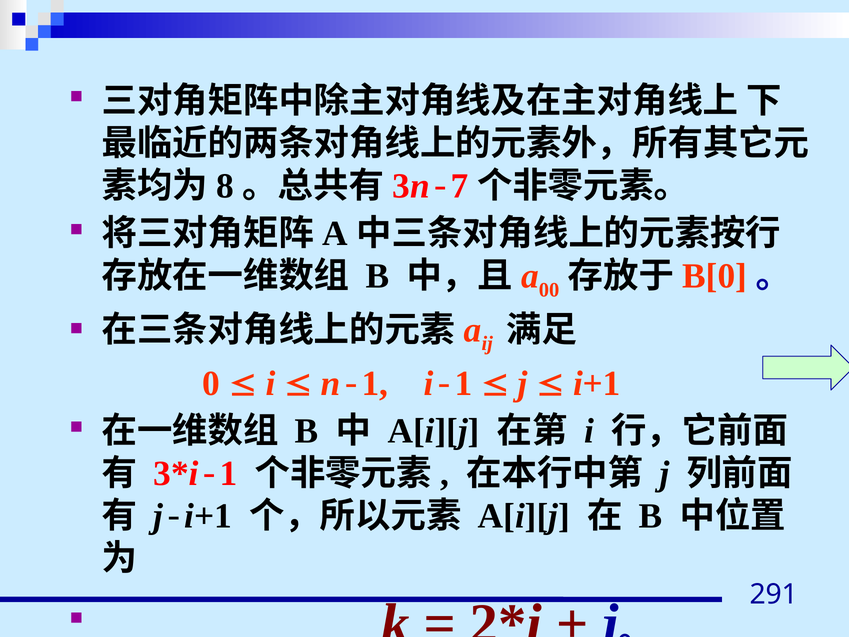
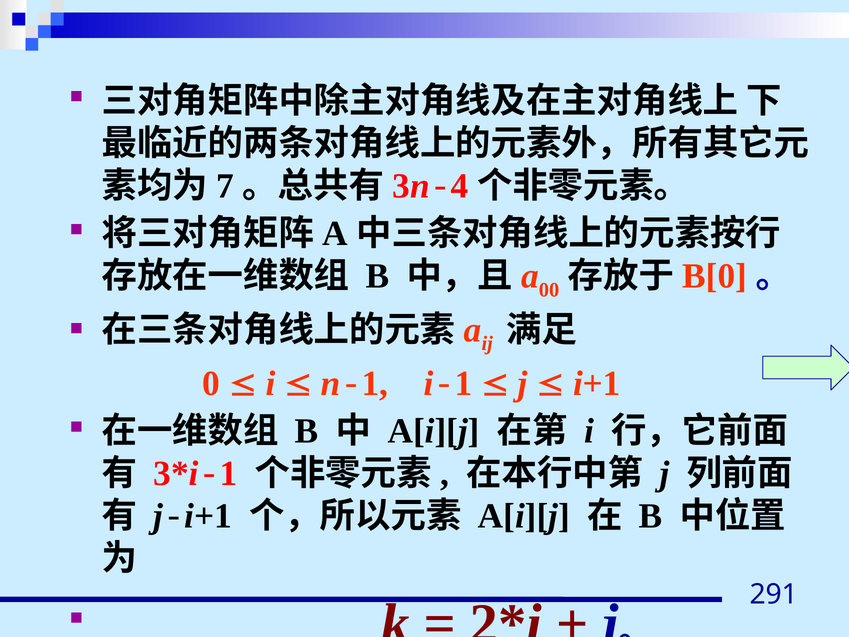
8: 8 -> 7 (225, 186)
7: 7 -> 4 (460, 186)
